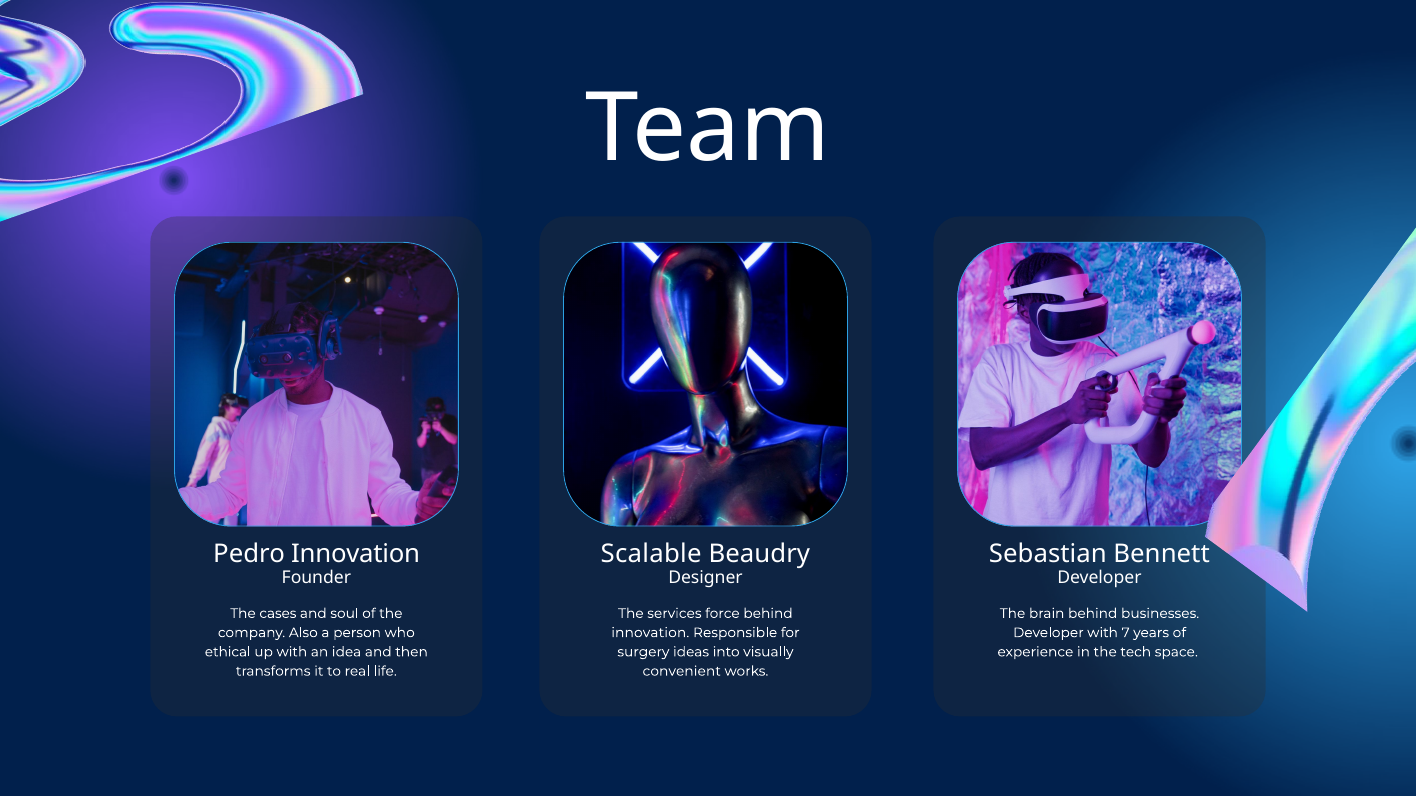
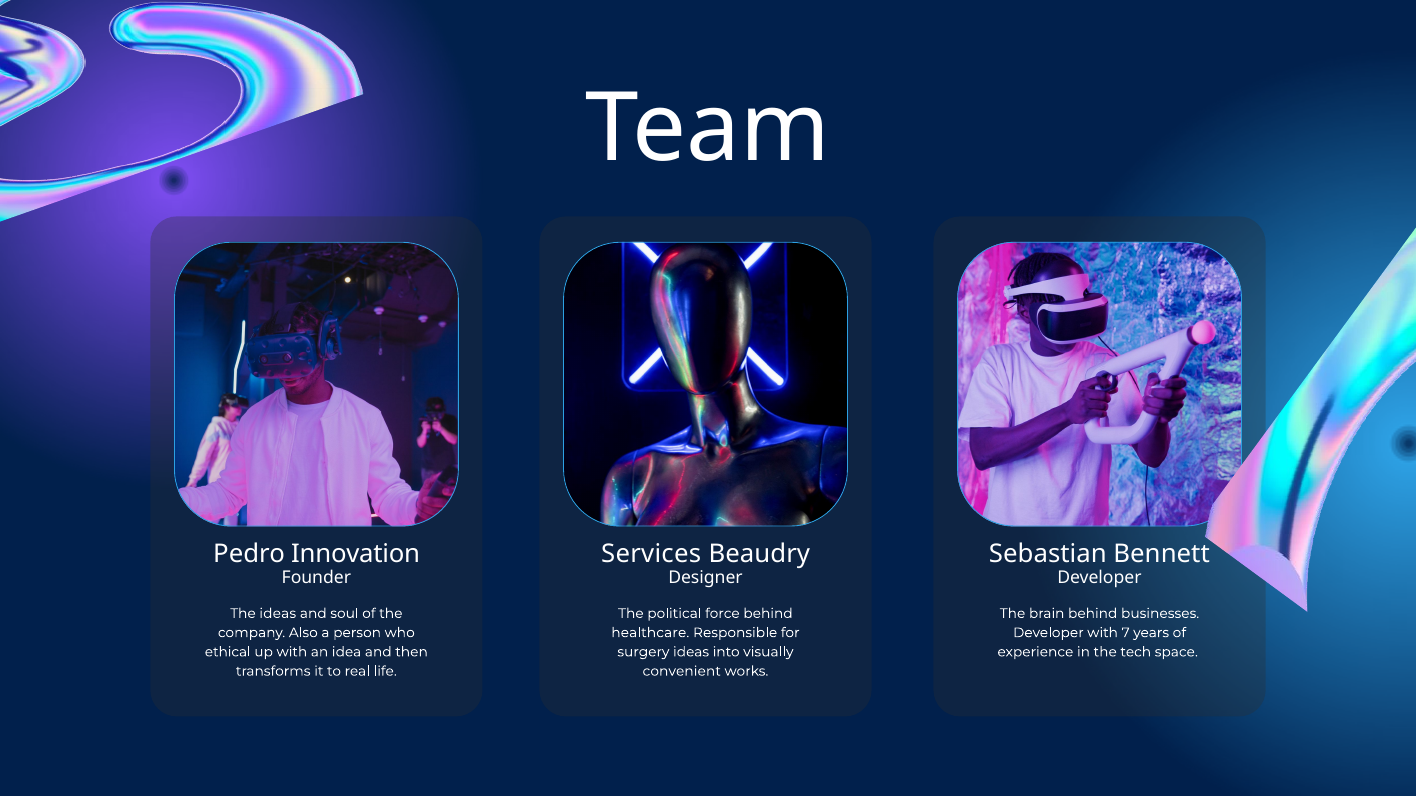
Scalable: Scalable -> Services (651, 554)
The cases: cases -> ideas (278, 614)
services: services -> political (674, 614)
innovation: innovation -> healthcare (650, 633)
